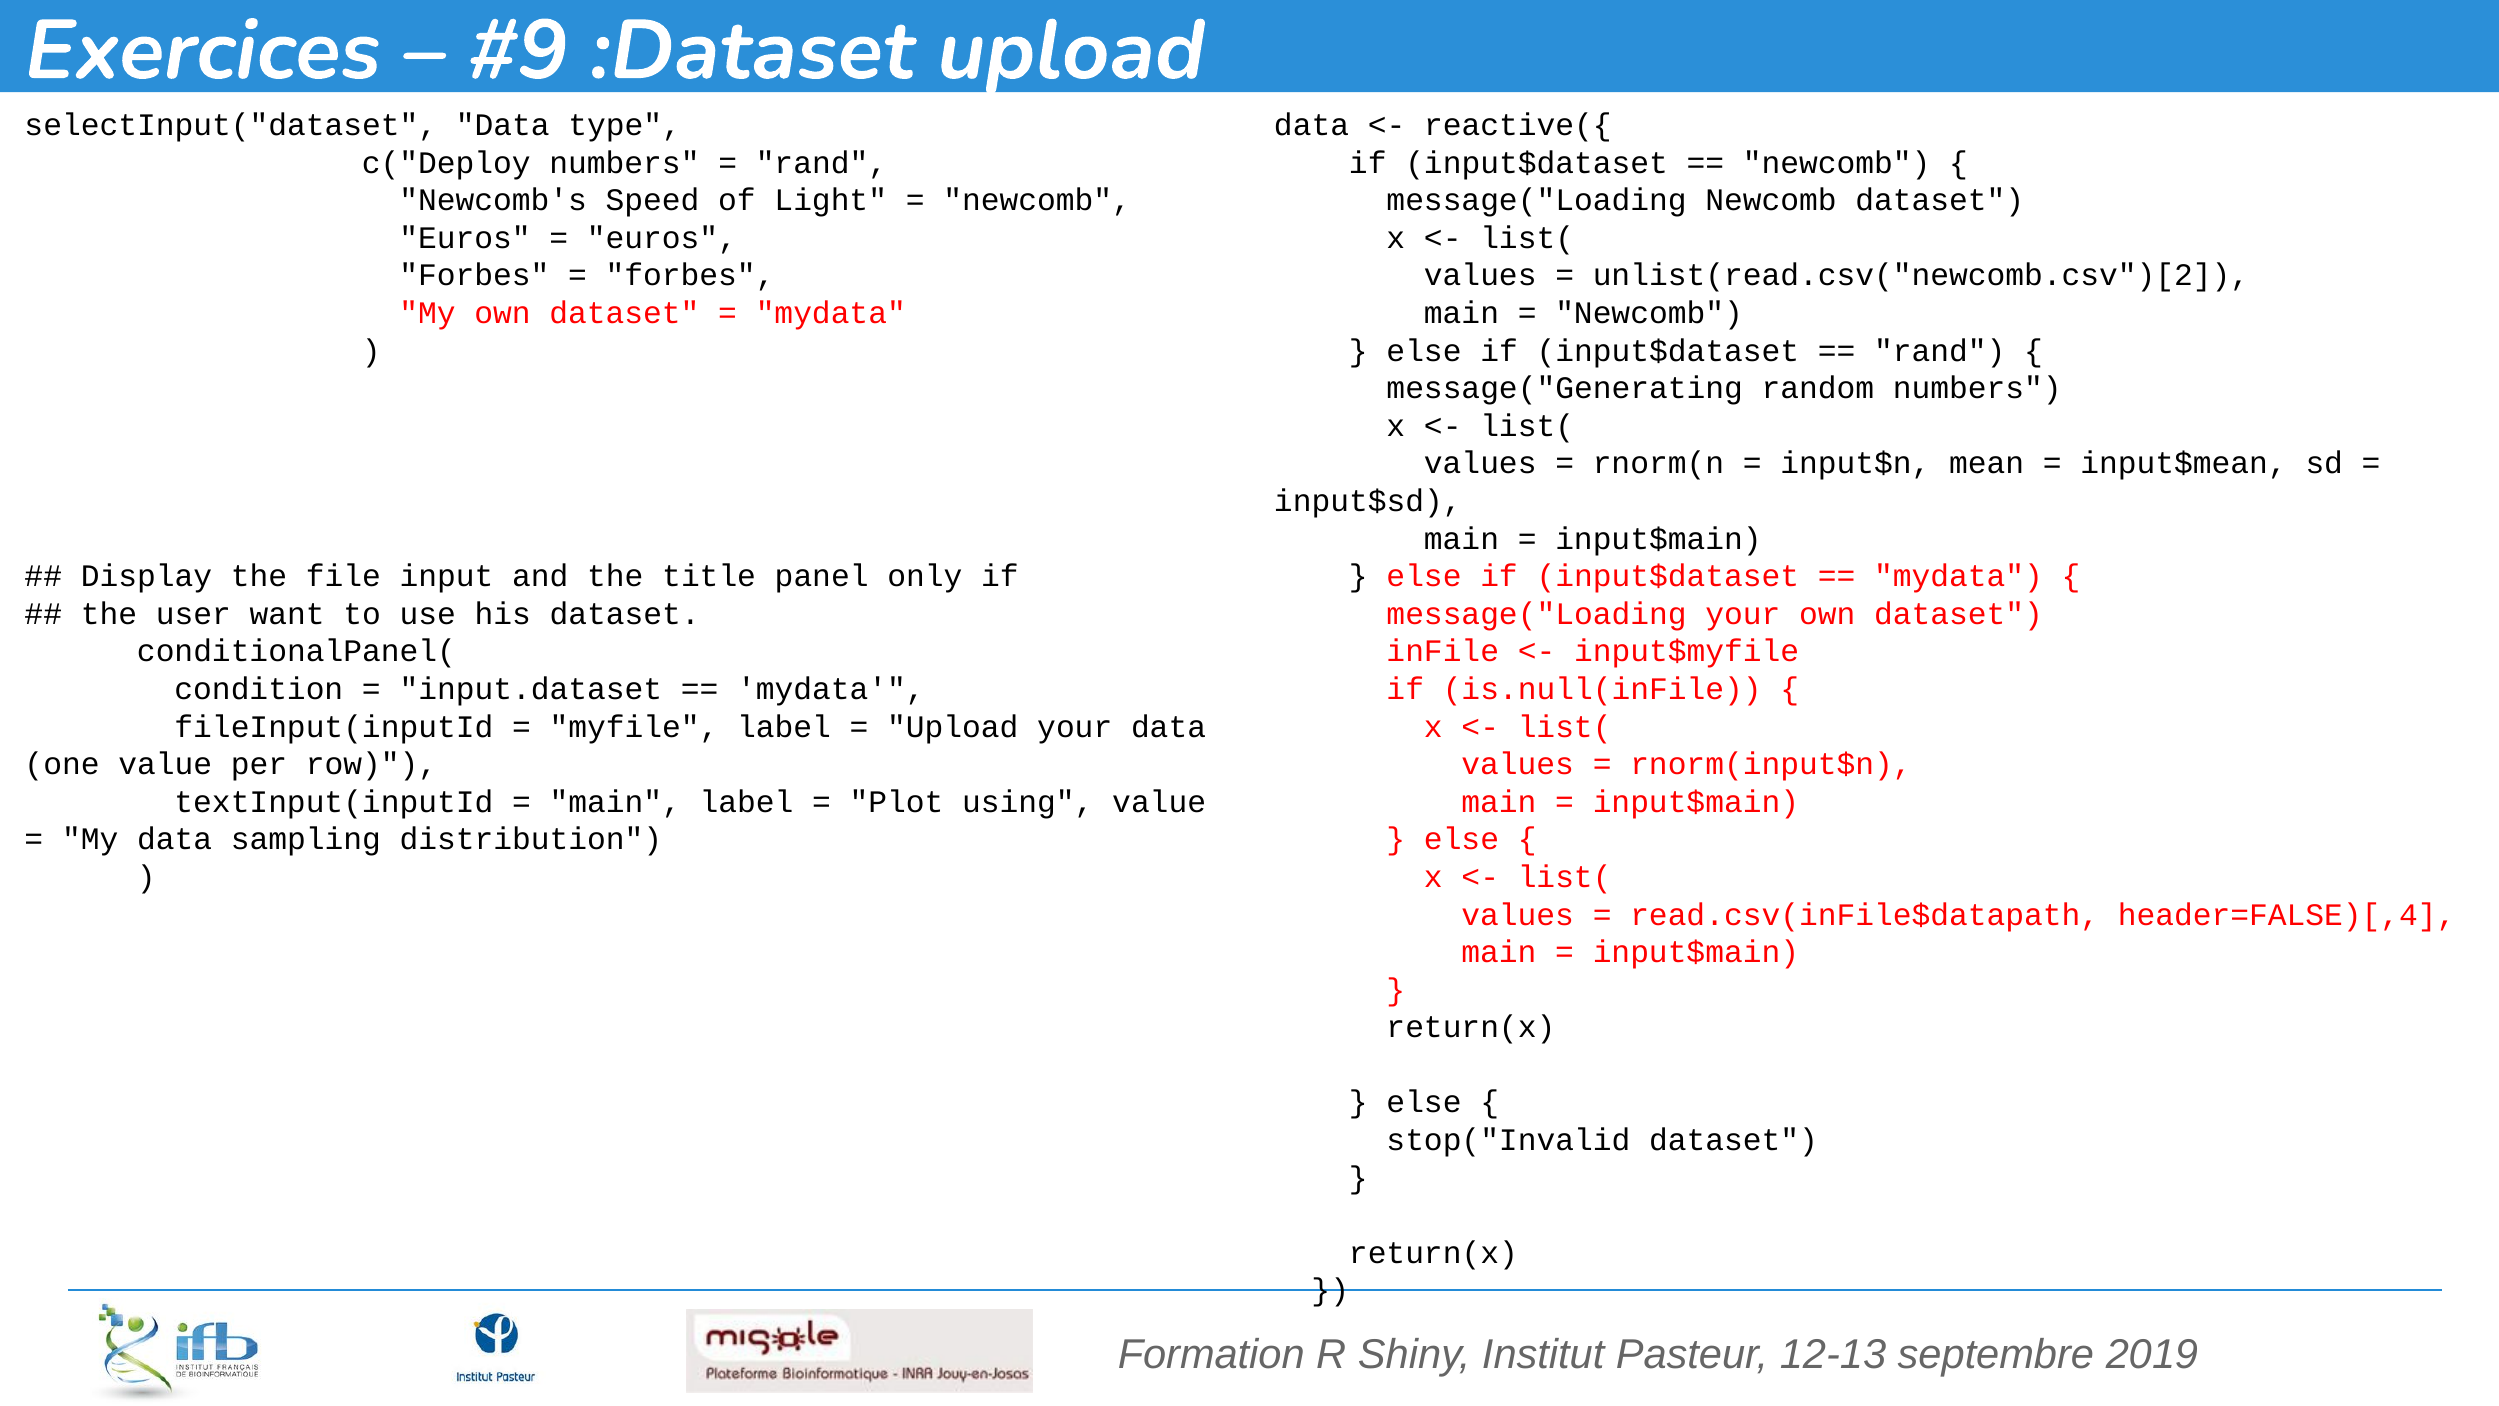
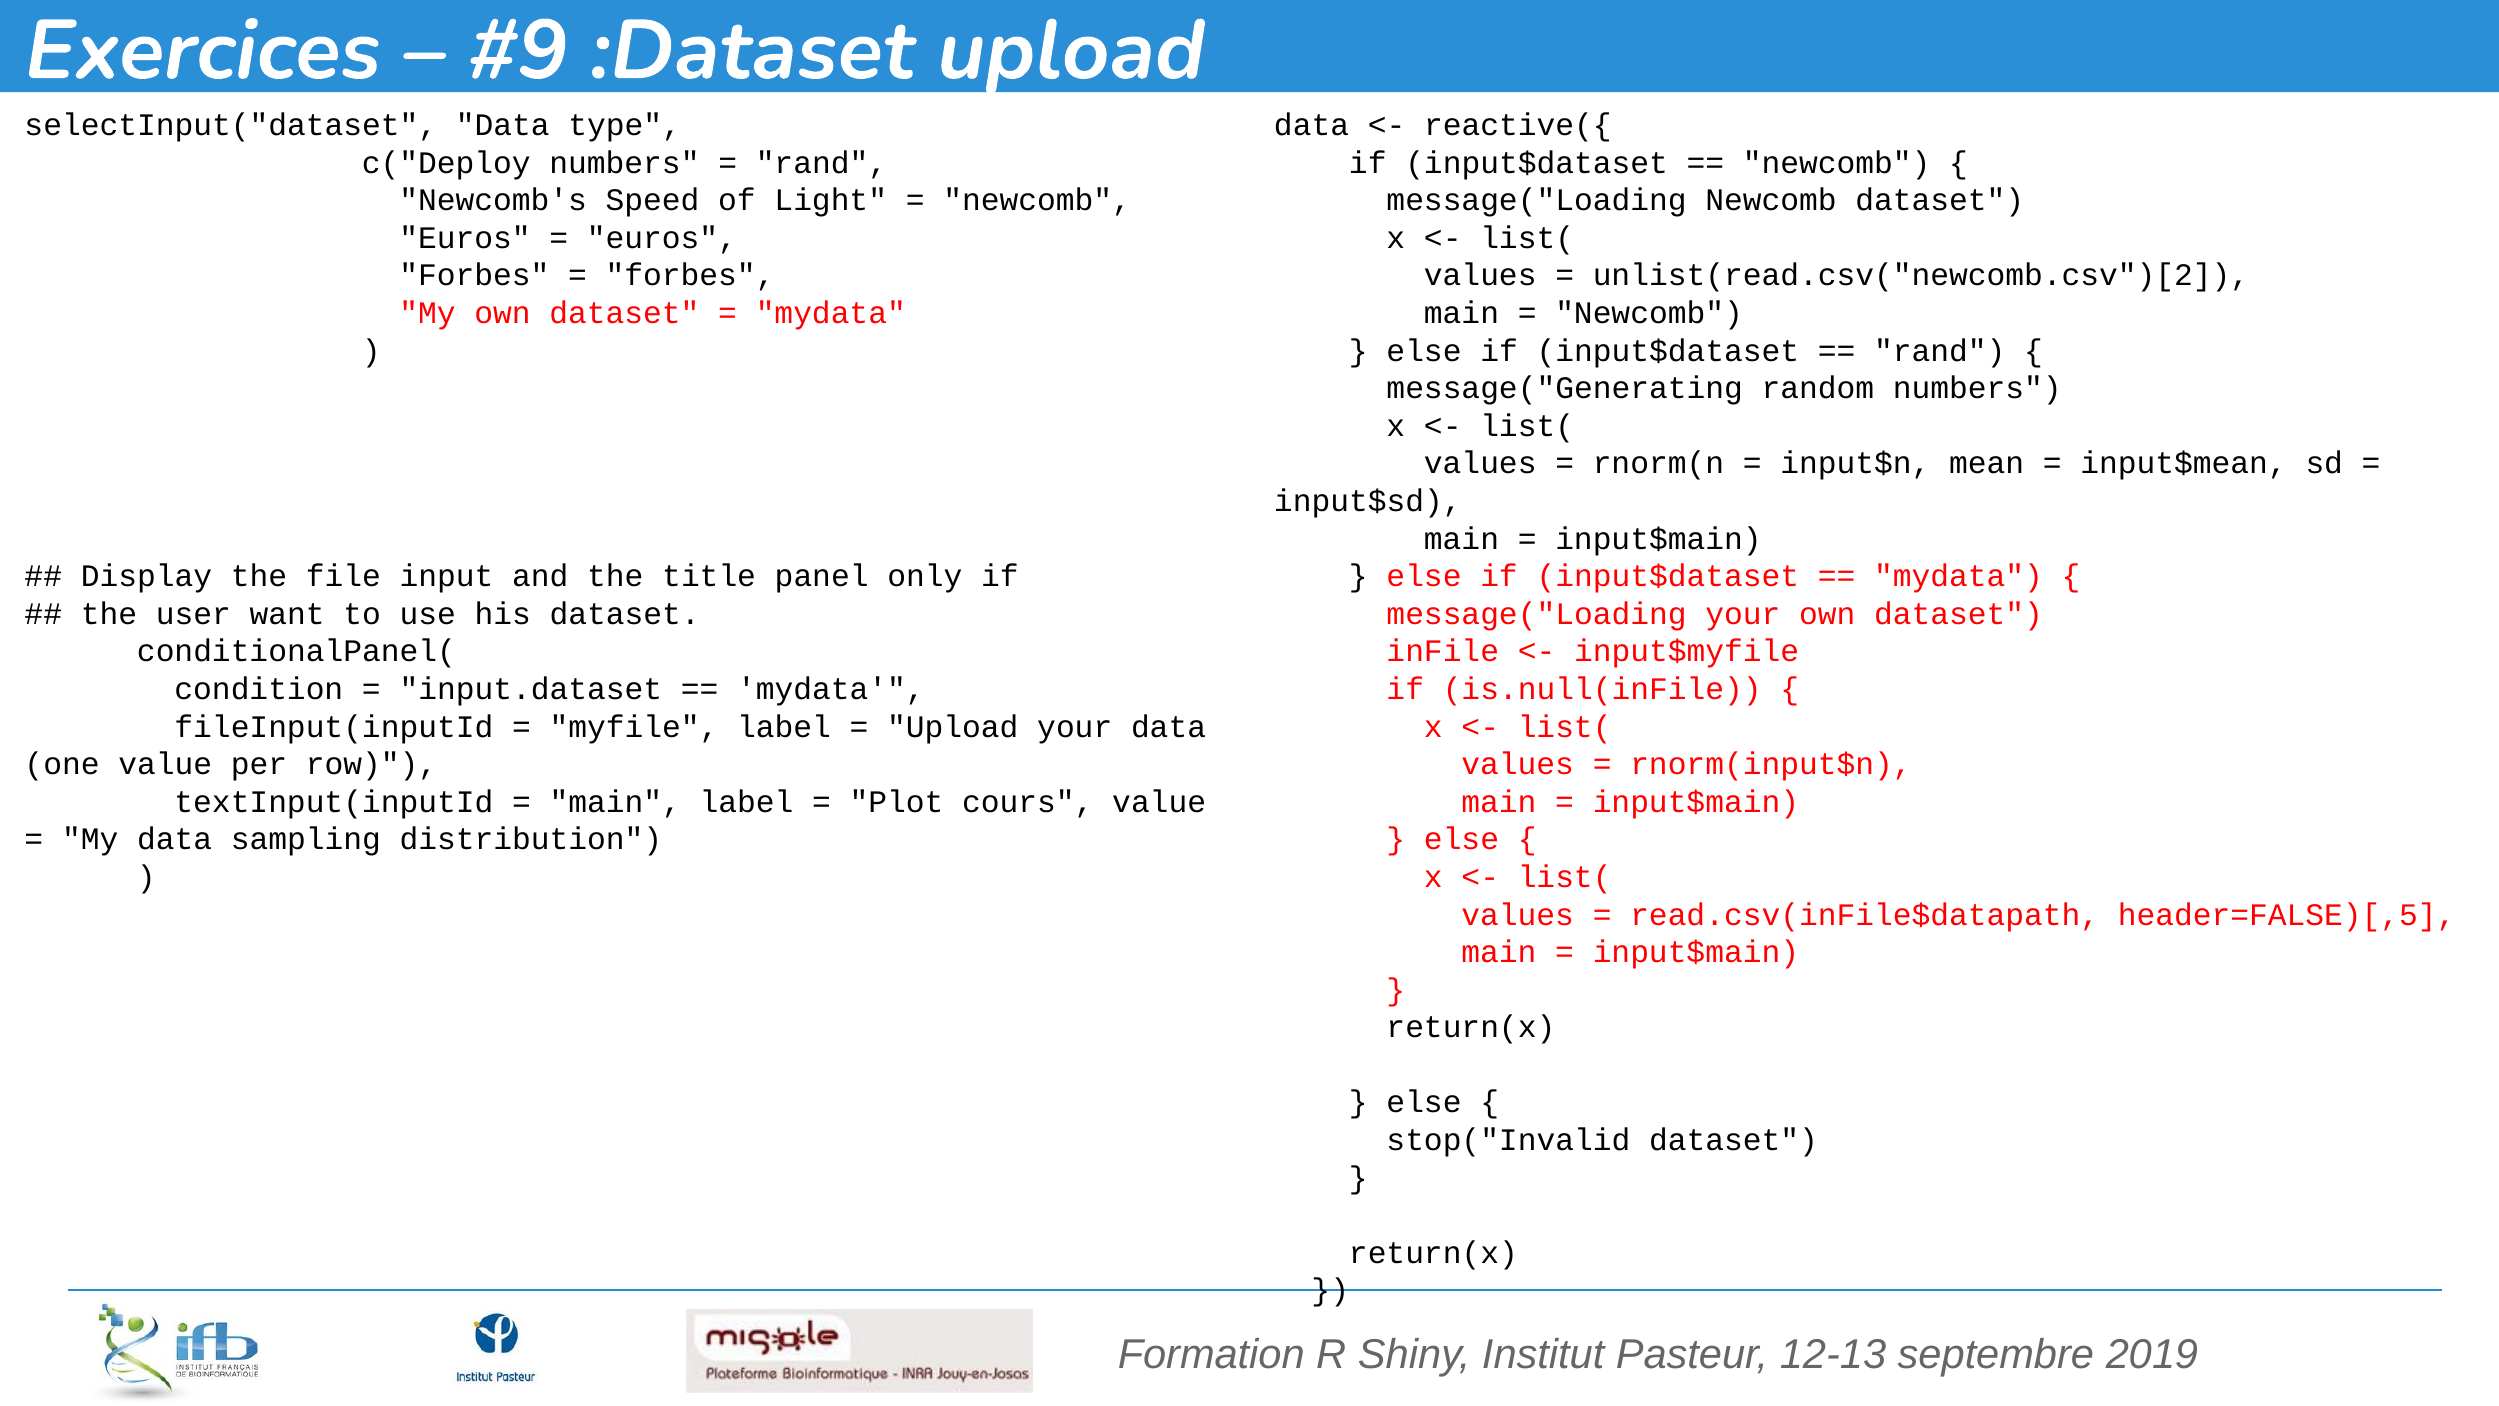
using: using -> cours (1028, 802)
header=FALSE)[,4: header=FALSE)[,4 -> header=FALSE)[,5 (2287, 915)
